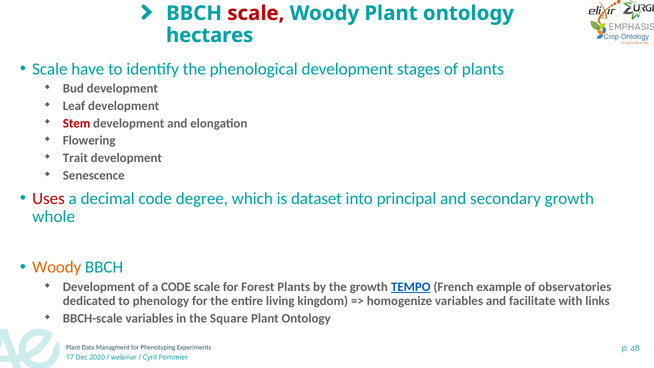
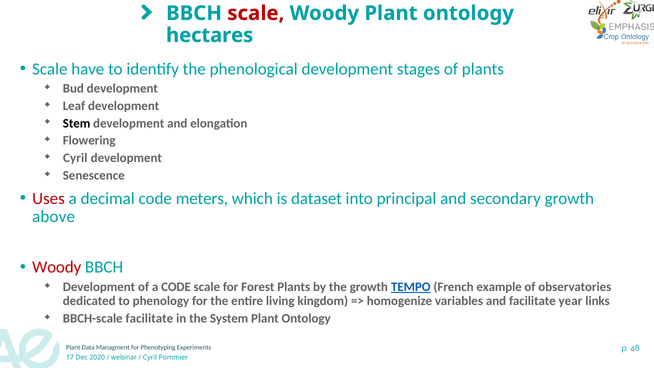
Stem colour: red -> black (77, 123)
Trait: Trait -> Cyril (75, 158)
degree: degree -> meters (202, 198)
whole: whole -> above (54, 217)
Woody colour: orange -> red (57, 267)
with: with -> year (570, 301)
BBCH-scale variables: variables -> facilitate (149, 318)
Square: Square -> System (229, 318)
